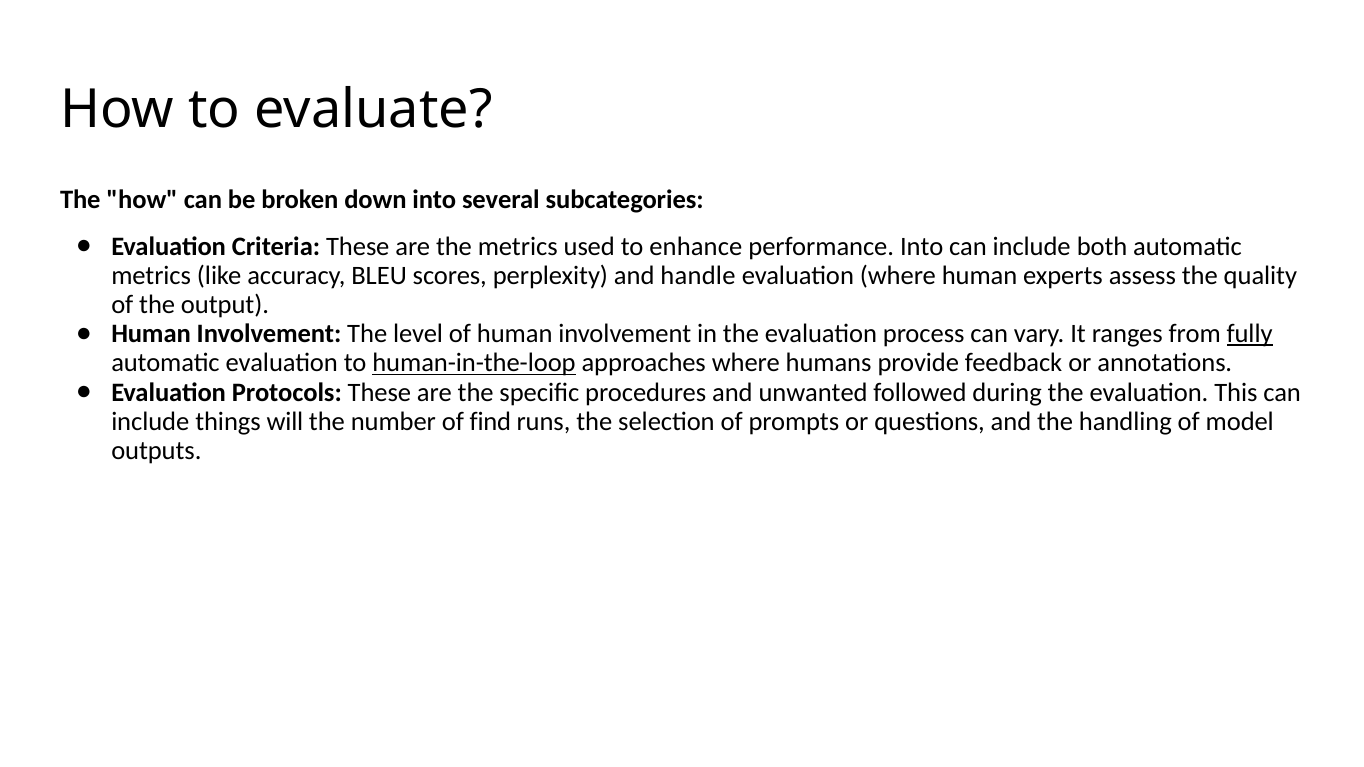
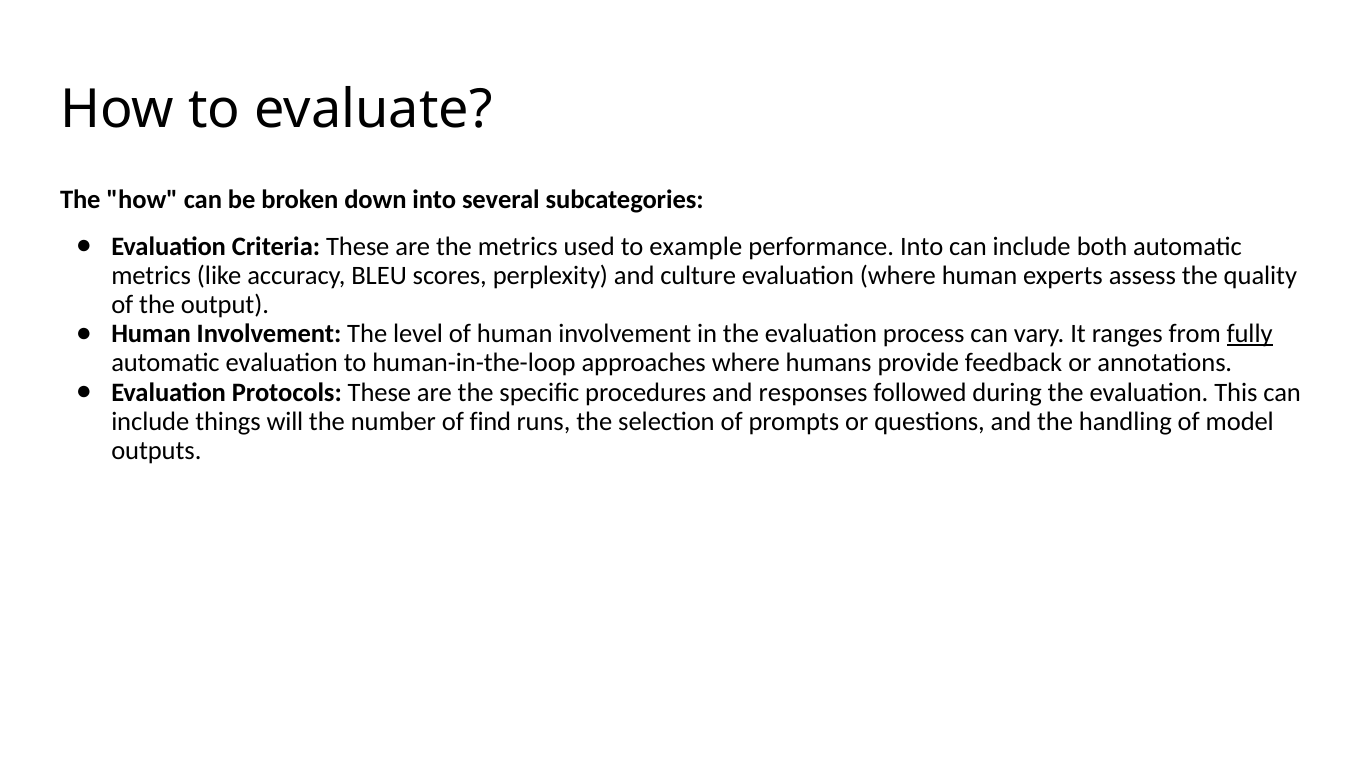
enhance: enhance -> example (696, 246)
handle: handle -> culture (698, 276)
human-in-the-loop underline: present -> none (474, 363)
unwanted: unwanted -> responses (813, 392)
